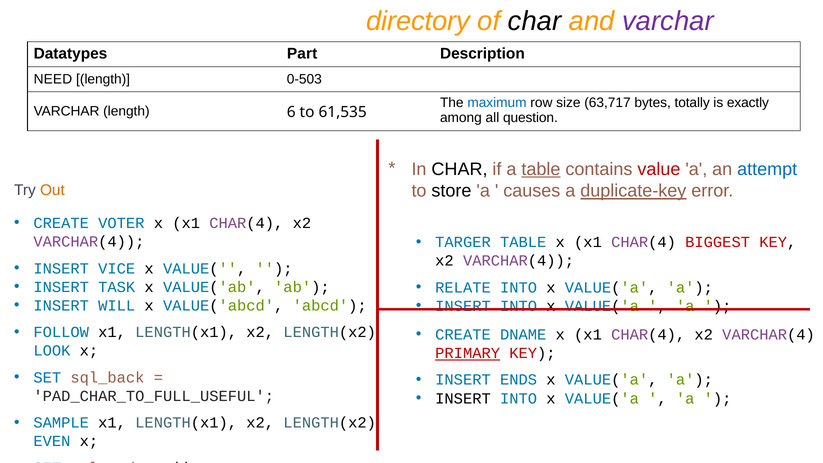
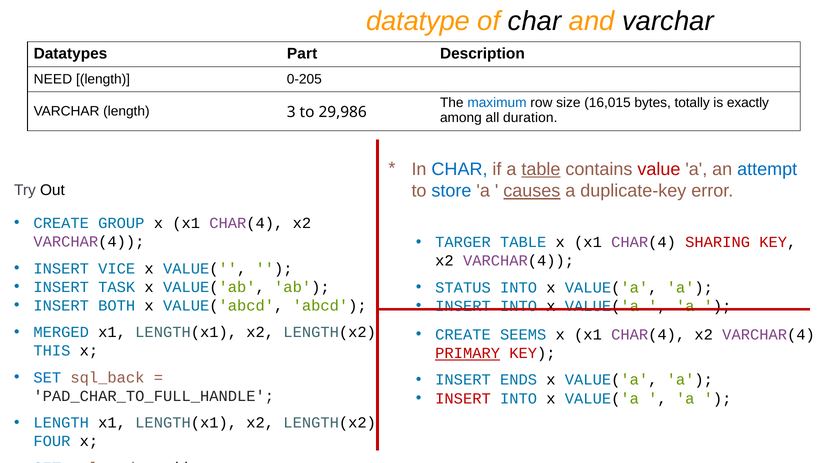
directory: directory -> datatype (418, 21)
varchar colour: purple -> black (668, 21)
0-503: 0-503 -> 0-205 (304, 79)
63,717: 63,717 -> 16,015 (607, 103)
6: 6 -> 3 (291, 112)
61,535: 61,535 -> 29,986 (343, 112)
question: question -> duration (530, 118)
CHAR colour: black -> blue (459, 169)
store colour: black -> blue (452, 191)
causes underline: none -> present (532, 191)
duplicate-key underline: present -> none (633, 191)
Out colour: orange -> black (52, 190)
VOTER: VOTER -> GROUP (121, 223)
BIGGEST: BIGGEST -> SHARING (718, 242)
RELATE: RELATE -> STATUS (463, 287)
WILL: WILL -> BOTH (117, 305)
FOLLOW: FOLLOW -> MERGED (61, 332)
DNAME: DNAME -> SEEMS (523, 335)
LOOK: LOOK -> THIS (52, 351)
PAD_CHAR_TO_FULL_USEFUL: PAD_CHAR_TO_FULL_USEFUL -> PAD_CHAR_TO_FULL_HANDLE (154, 396)
INSERT colour: black -> red (463, 398)
SAMPLE: SAMPLE -> LENGTH (61, 423)
EVEN: EVEN -> FOUR (52, 441)
